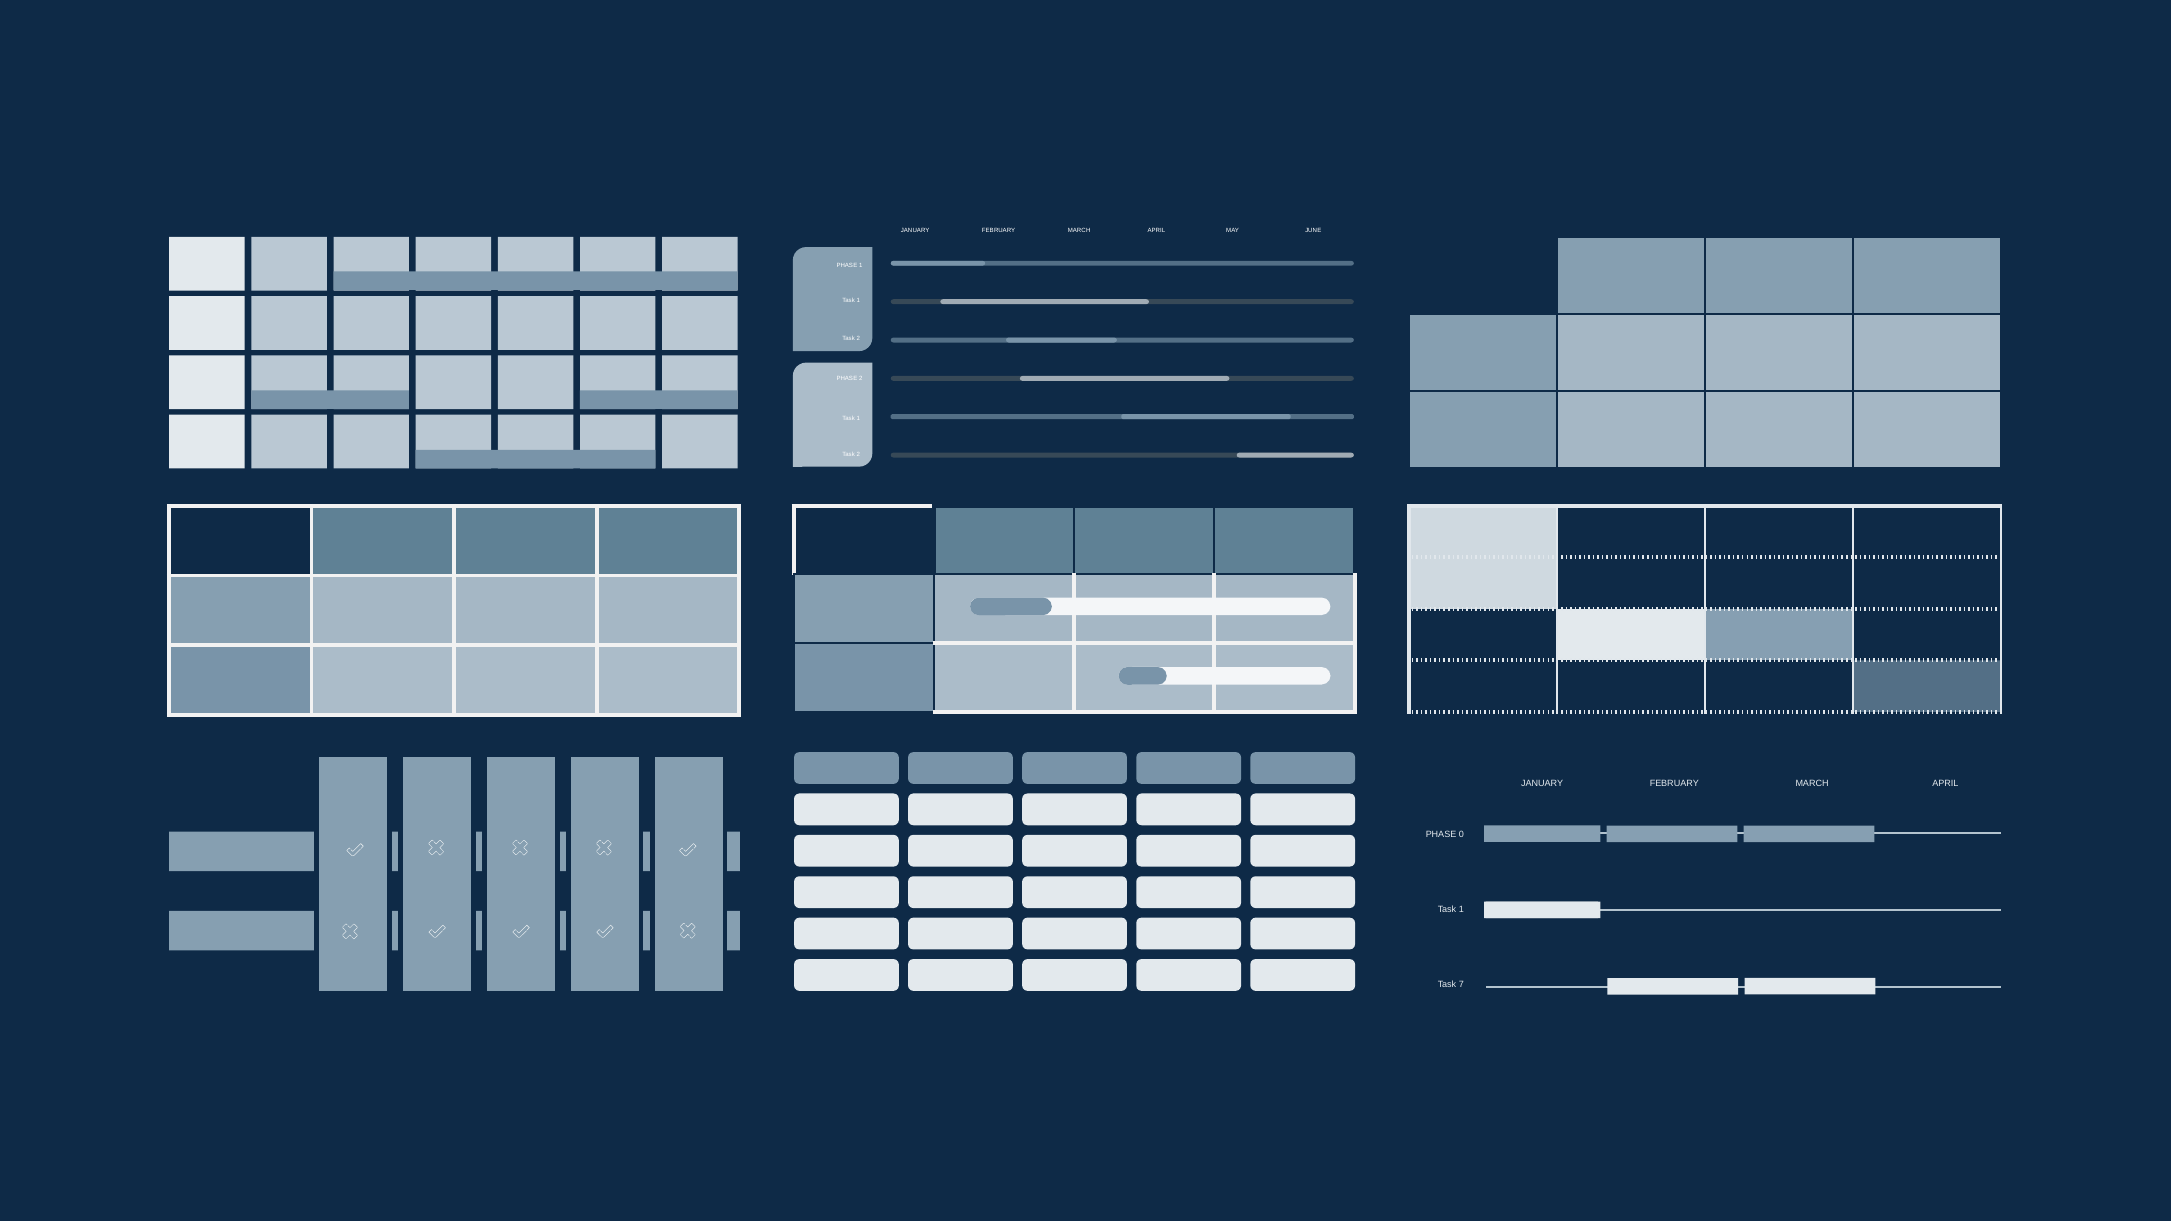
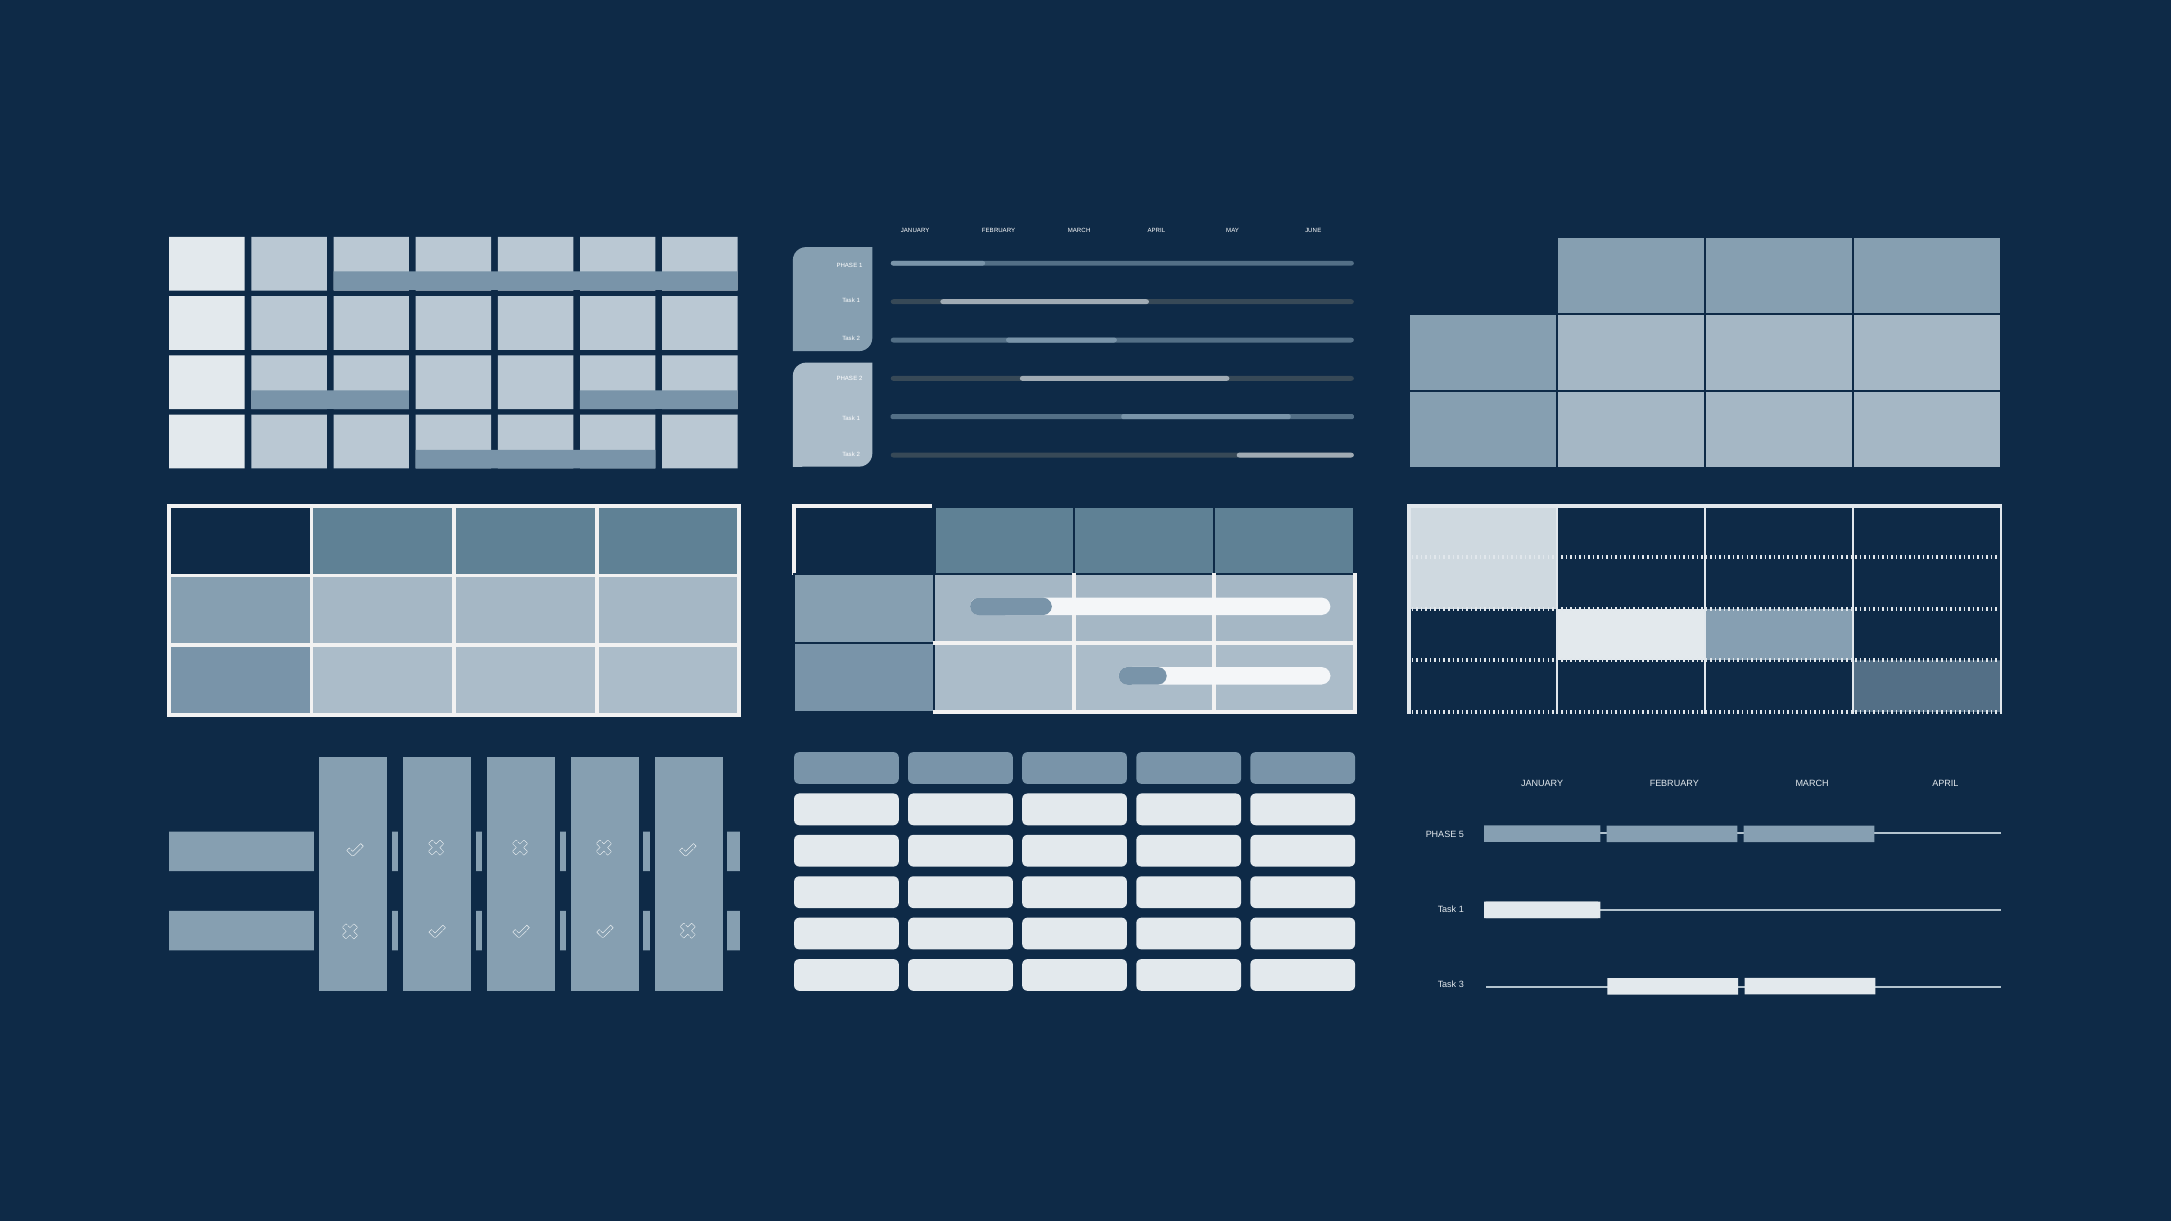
0: 0 -> 5 (1461, 834)
7: 7 -> 3 (1461, 984)
